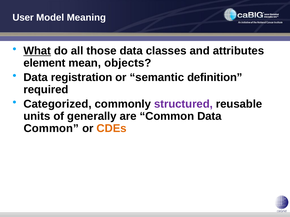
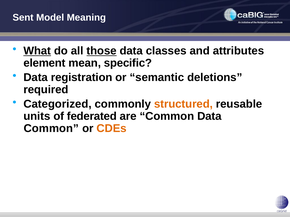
User: User -> Sent (23, 18)
those underline: none -> present (102, 51)
objects: objects -> specific (128, 63)
definition: definition -> deletions (215, 78)
structured colour: purple -> orange (183, 104)
generally: generally -> federated (92, 116)
